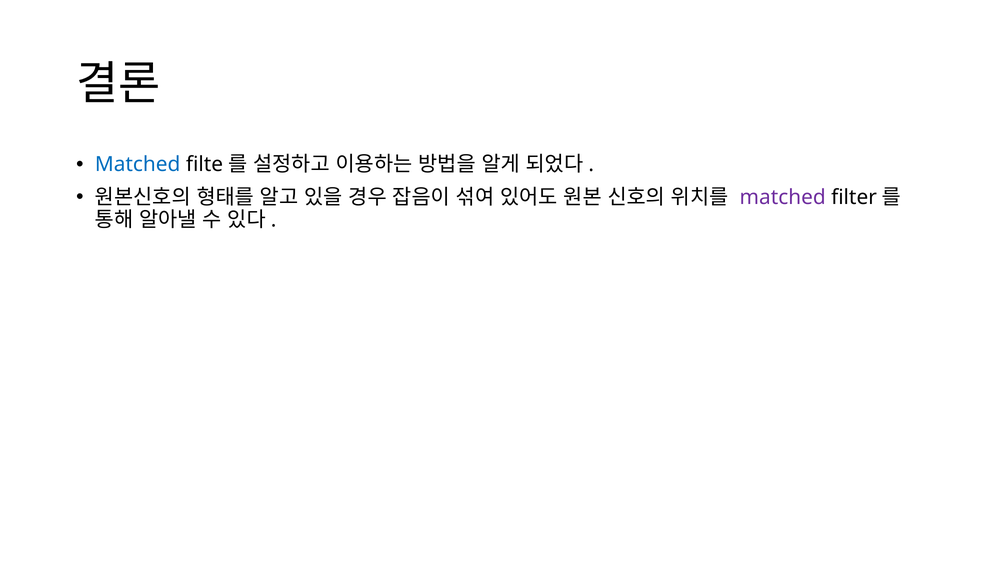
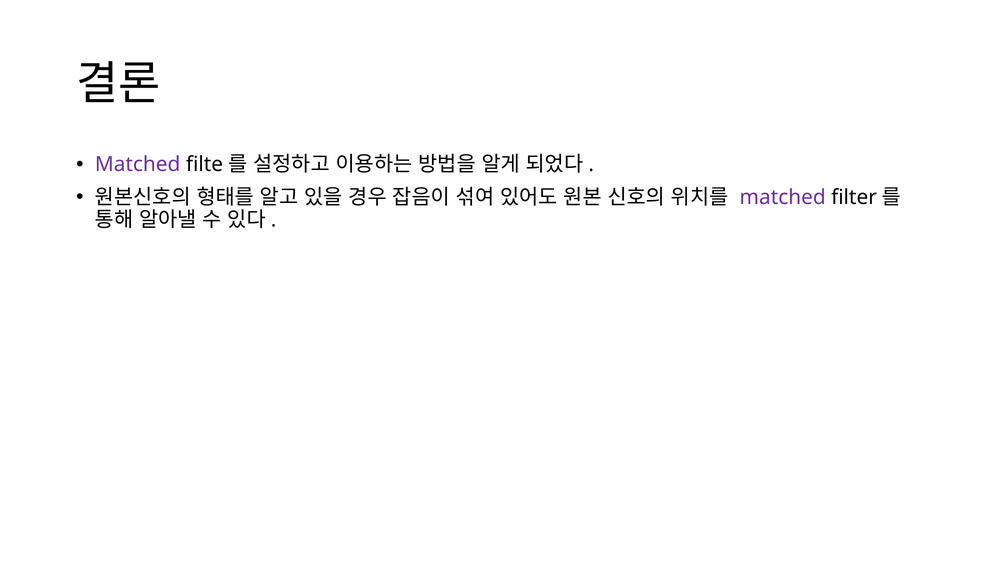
Matched colour: blue -> purple (138, 164)
